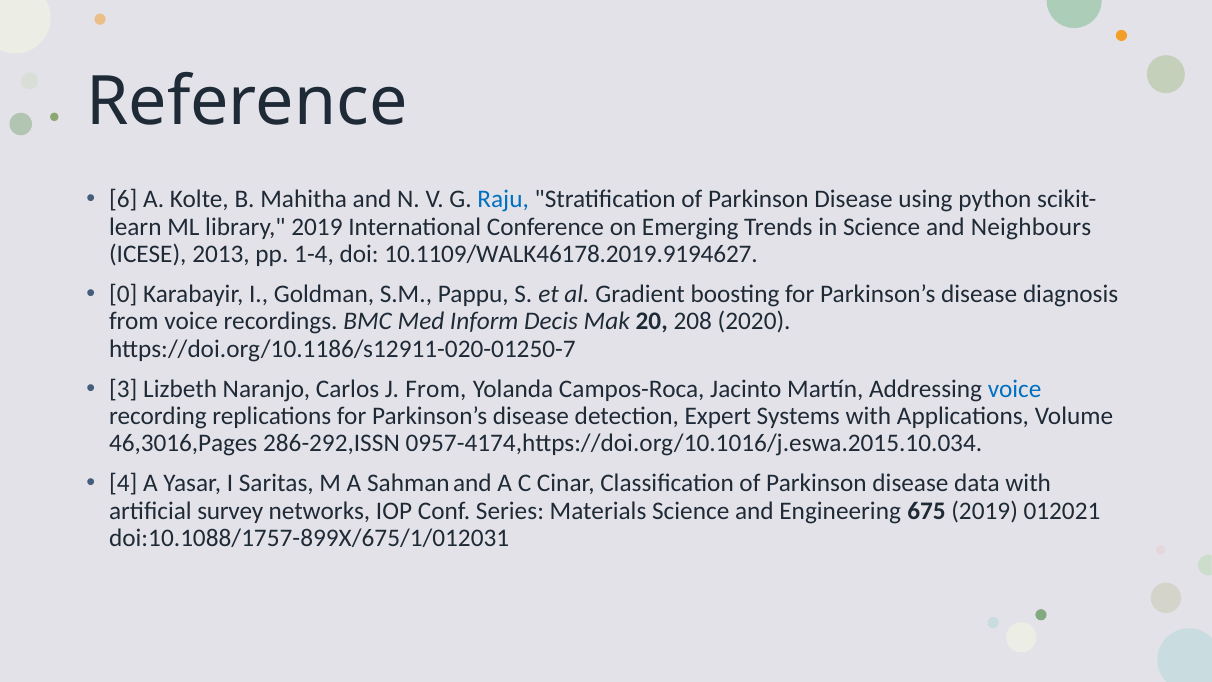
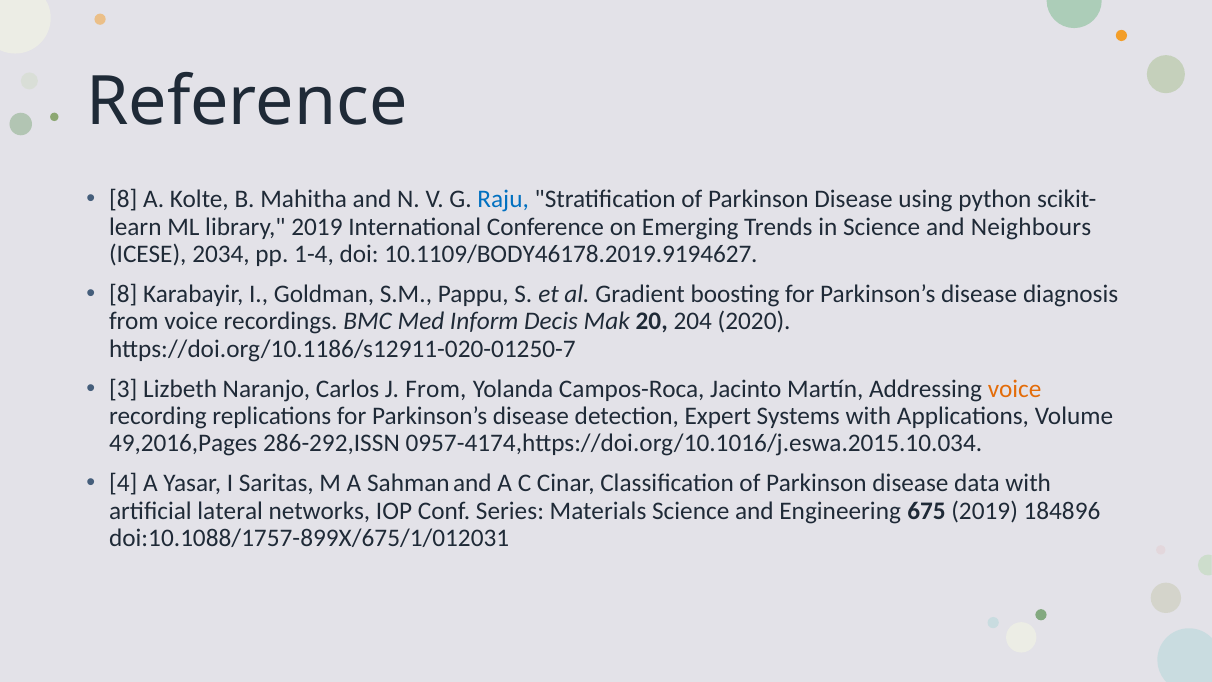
6: 6 -> 8 (123, 200)
2013: 2013 -> 2034 (221, 254)
10.1109/WALK46178.2019.9194627: 10.1109/WALK46178.2019.9194627 -> 10.1109/BODY46178.2019.9194627 (571, 254)
0: 0 -> 8 (123, 294)
208: 208 -> 204 (693, 321)
voice colour: blue -> orange (1015, 389)
46,3016,Pages: 46,3016,Pages -> 49,2016,Pages (183, 443)
survey: survey -> lateral (230, 511)
012021: 012021 -> 184896 (1062, 511)
